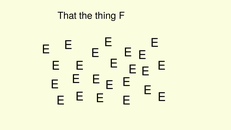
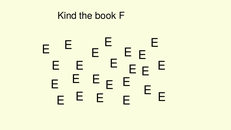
That: That -> Kind (67, 16)
thing: thing -> book (106, 16)
